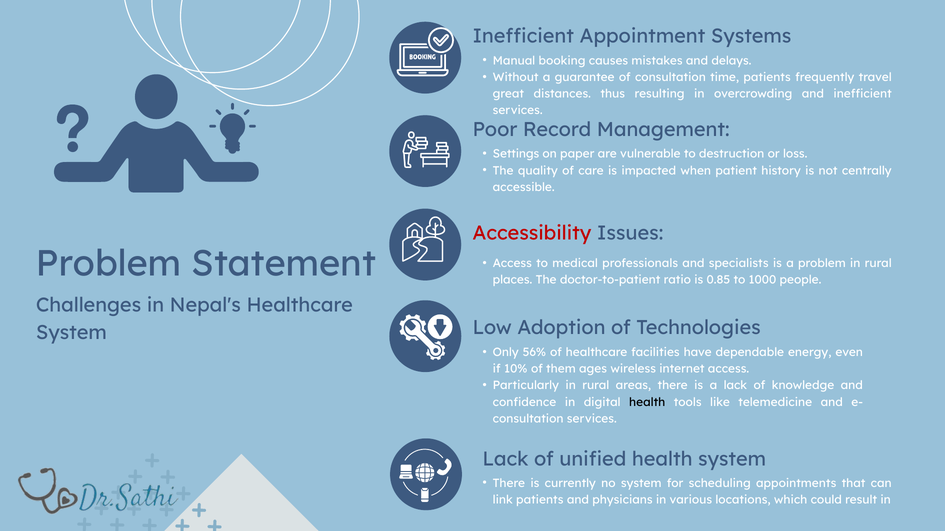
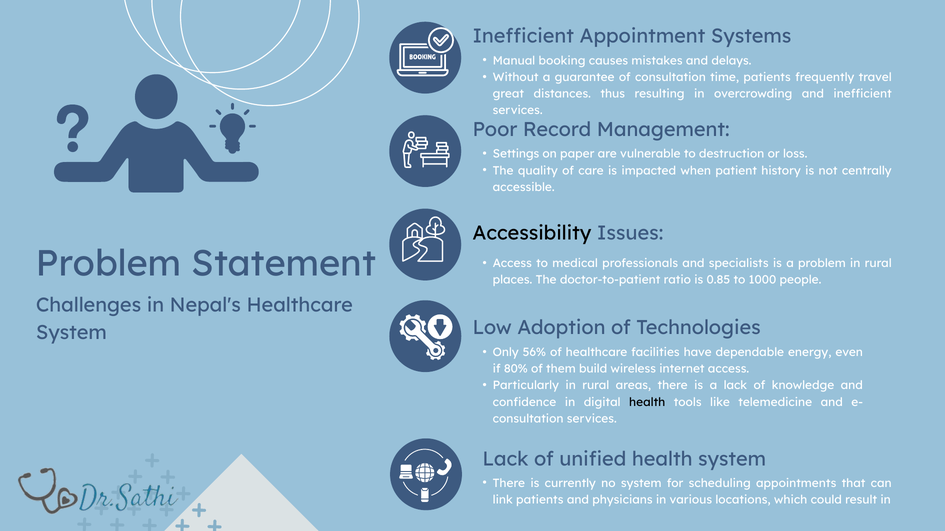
Accessibility colour: red -> black (532, 233)
10%: 10% -> 80% (516, 369)
ages: ages -> build (593, 369)
